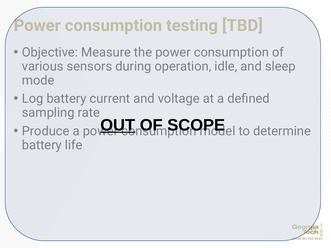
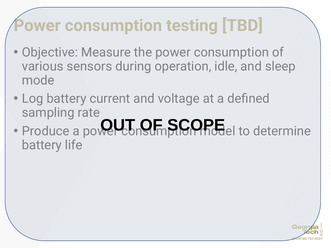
OUT underline: present -> none (118, 125)
